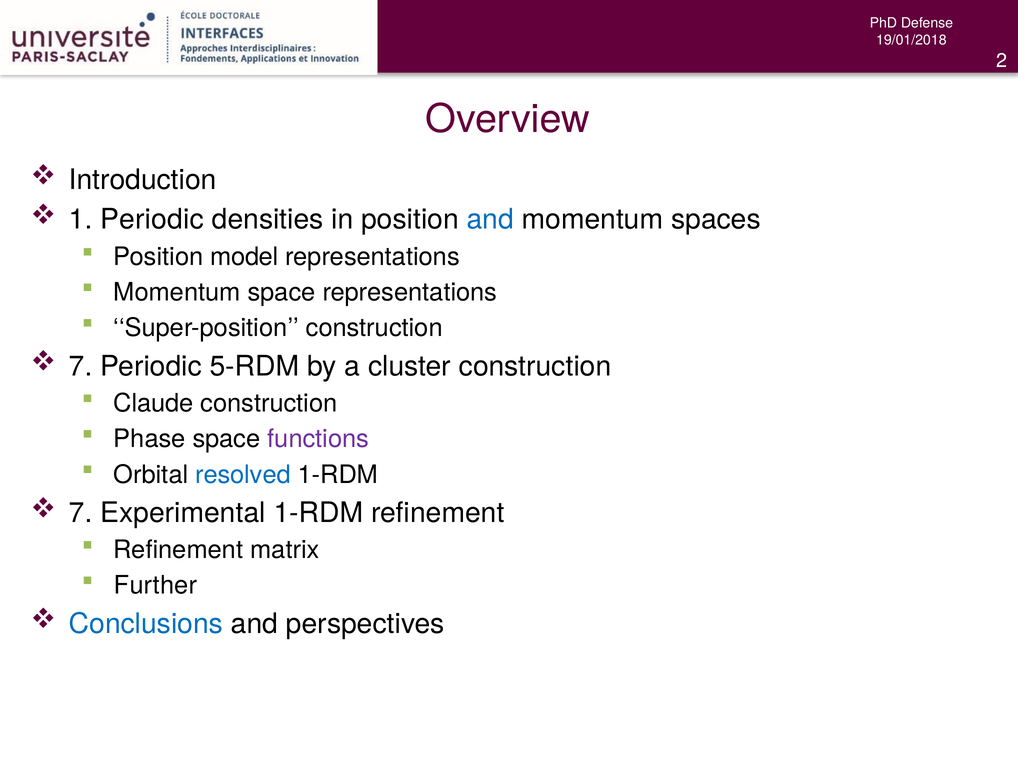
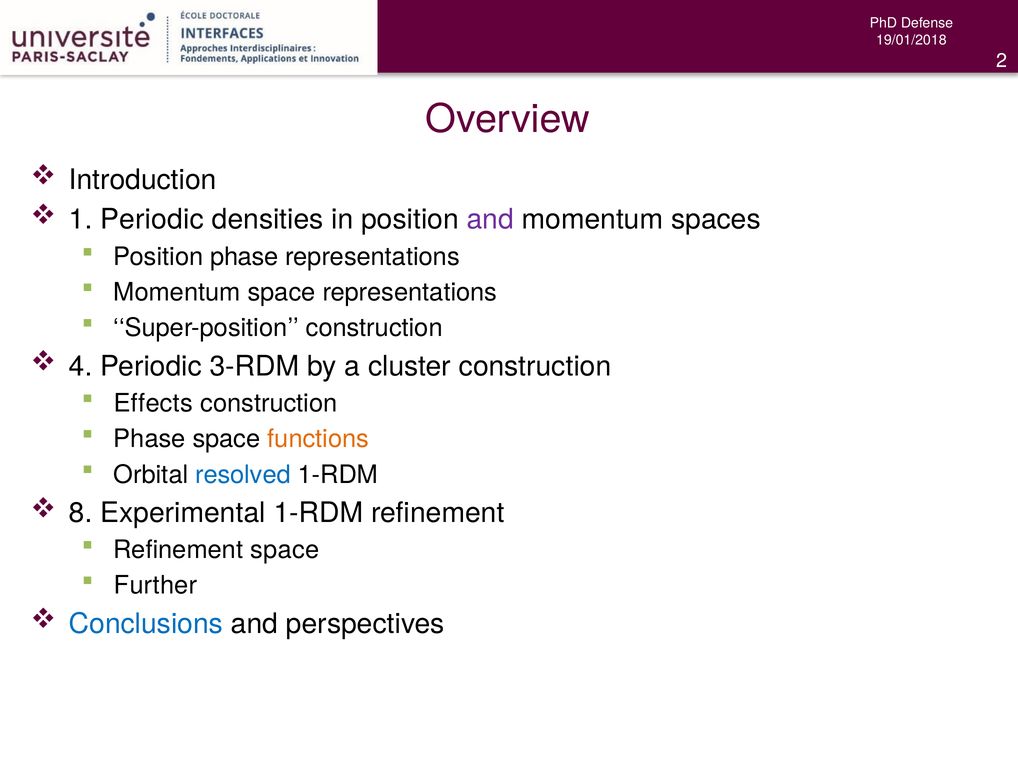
and colour: blue -> purple (490, 219)
Position model: model -> phase (244, 257)
7: 7 -> 4 (81, 366)
5-RDM: 5-RDM -> 3-RDM (254, 366)
Claude: Claude -> Effects (153, 403)
functions colour: purple -> orange (318, 439)
7: 7 -> 8 (81, 512)
Refinement matrix: matrix -> space (285, 550)
